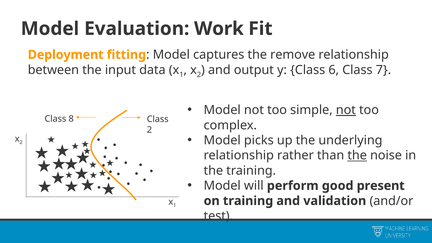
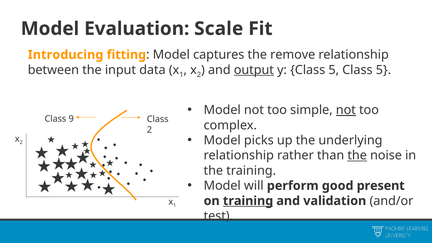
Work: Work -> Scale (219, 29)
Deployment: Deployment -> Introducing (66, 55)
output underline: none -> present (254, 70)
y Class 6: 6 -> 5 (334, 70)
7: 7 -> 5 (384, 70)
8: 8 -> 9 (71, 119)
training underline: none -> present (248, 201)
